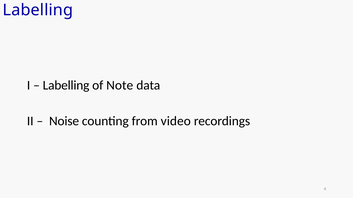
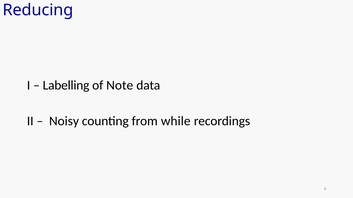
Labelling: Labelling -> Reducing (38, 10)
Noise: Noise -> Noisy (64, 121)
video: video -> while (176, 121)
